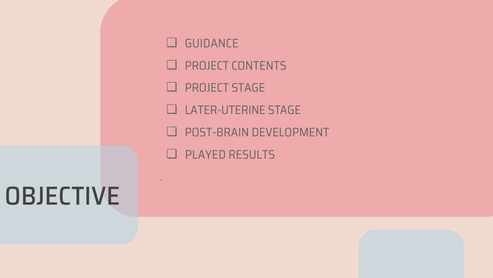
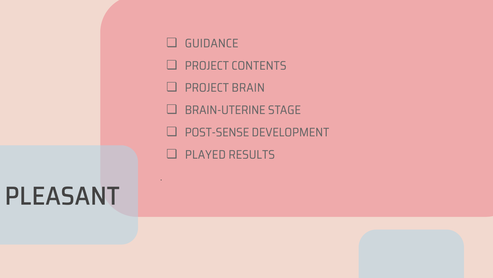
PROJECT STAGE: STAGE -> BRAIN (248, 88)
LATER-UTERINE: LATER-UTERINE -> BRAIN-UTERINE (225, 110)
POST-BRAIN: POST-BRAIN -> POST-SENSE (217, 132)
OBJECTIVE: OBJECTIVE -> PLEASANT (62, 196)
